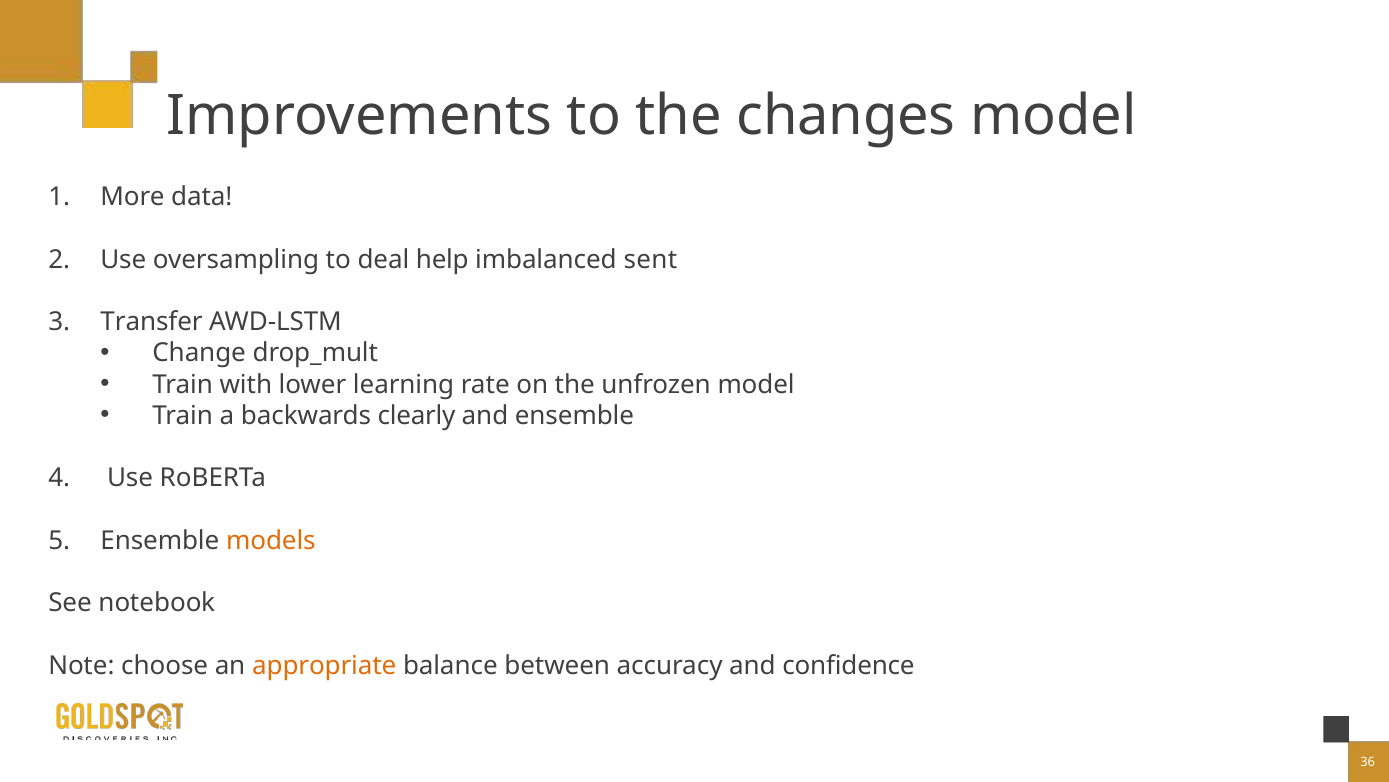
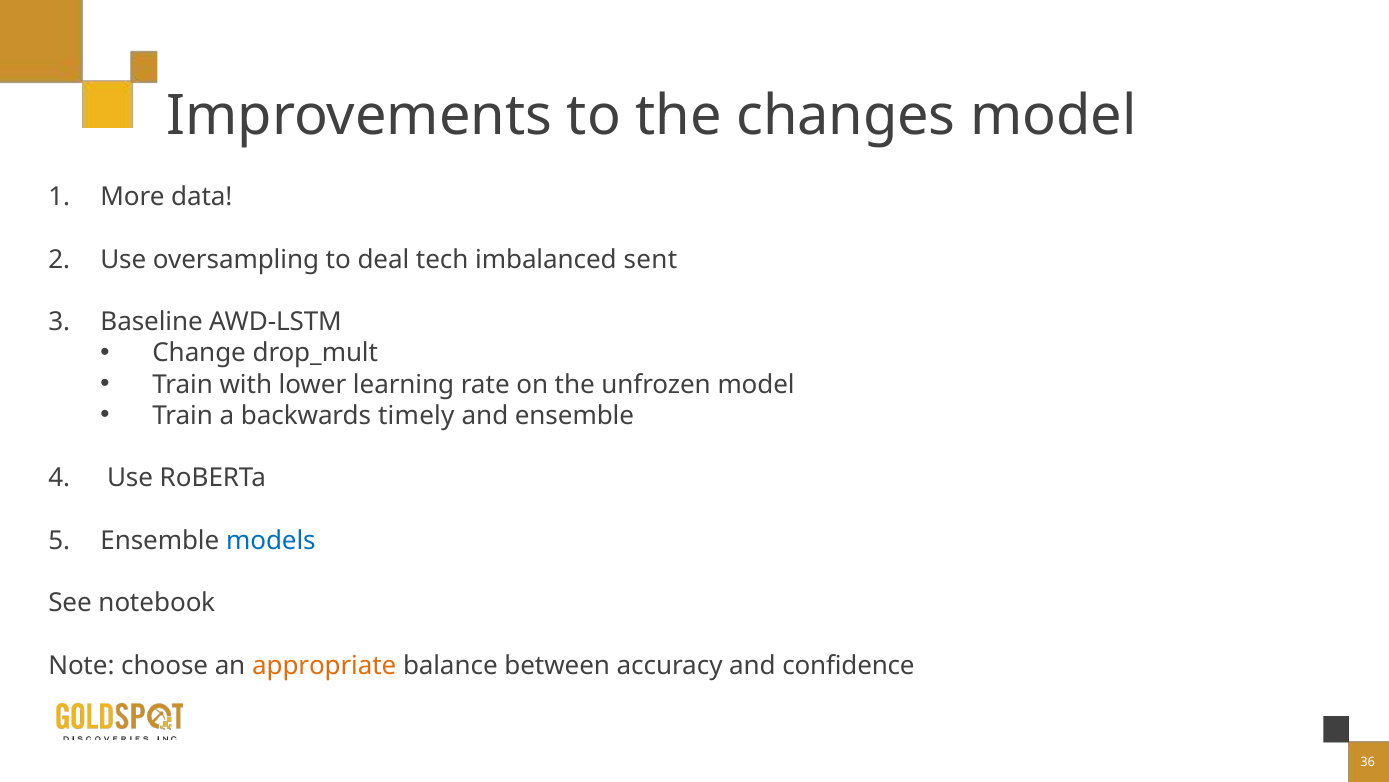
help: help -> tech (442, 259)
Transfer: Transfer -> Baseline (152, 322)
clearly: clearly -> timely (416, 415)
models colour: orange -> blue (271, 540)
